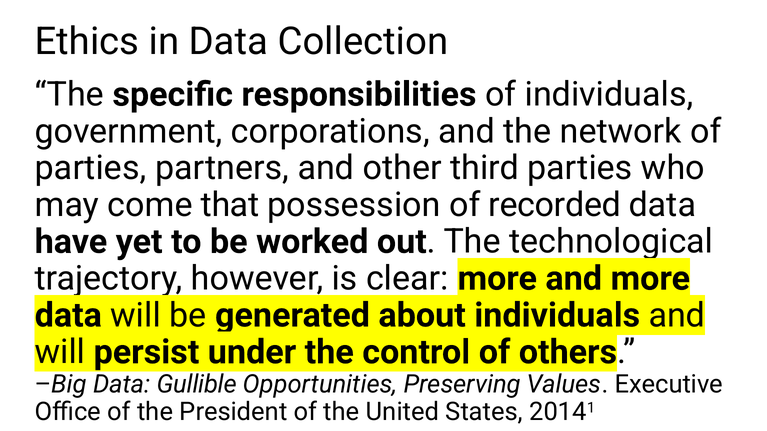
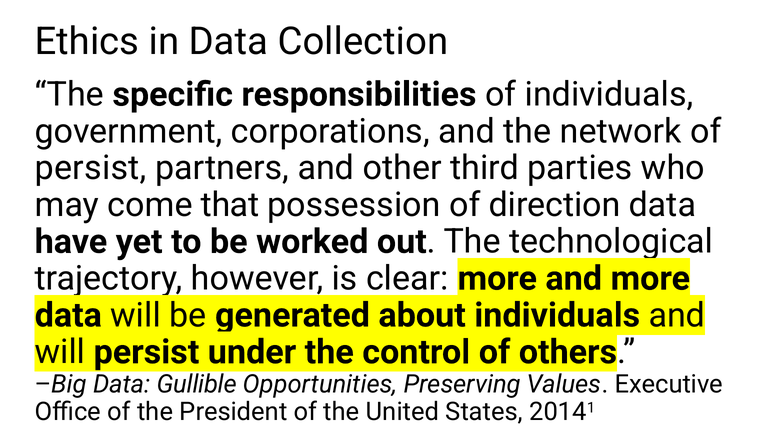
parties: parties -> persist (91, 168)
recorded: recorded -> direction (555, 205)
